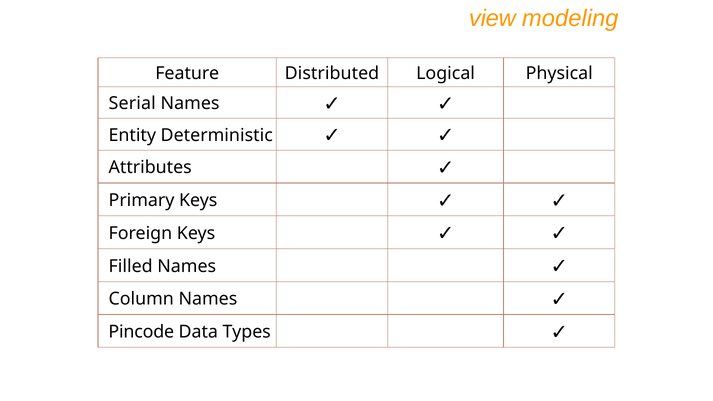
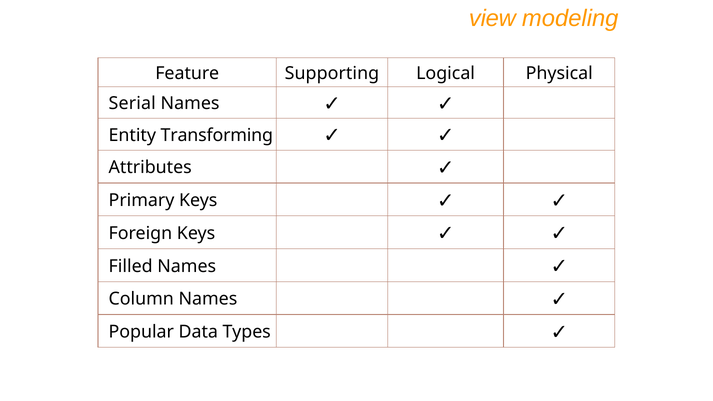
Distributed: Distributed -> Supporting (332, 73)
Deterministic: Deterministic -> Transforming (217, 135)
Pincode: Pincode -> Popular (141, 332)
